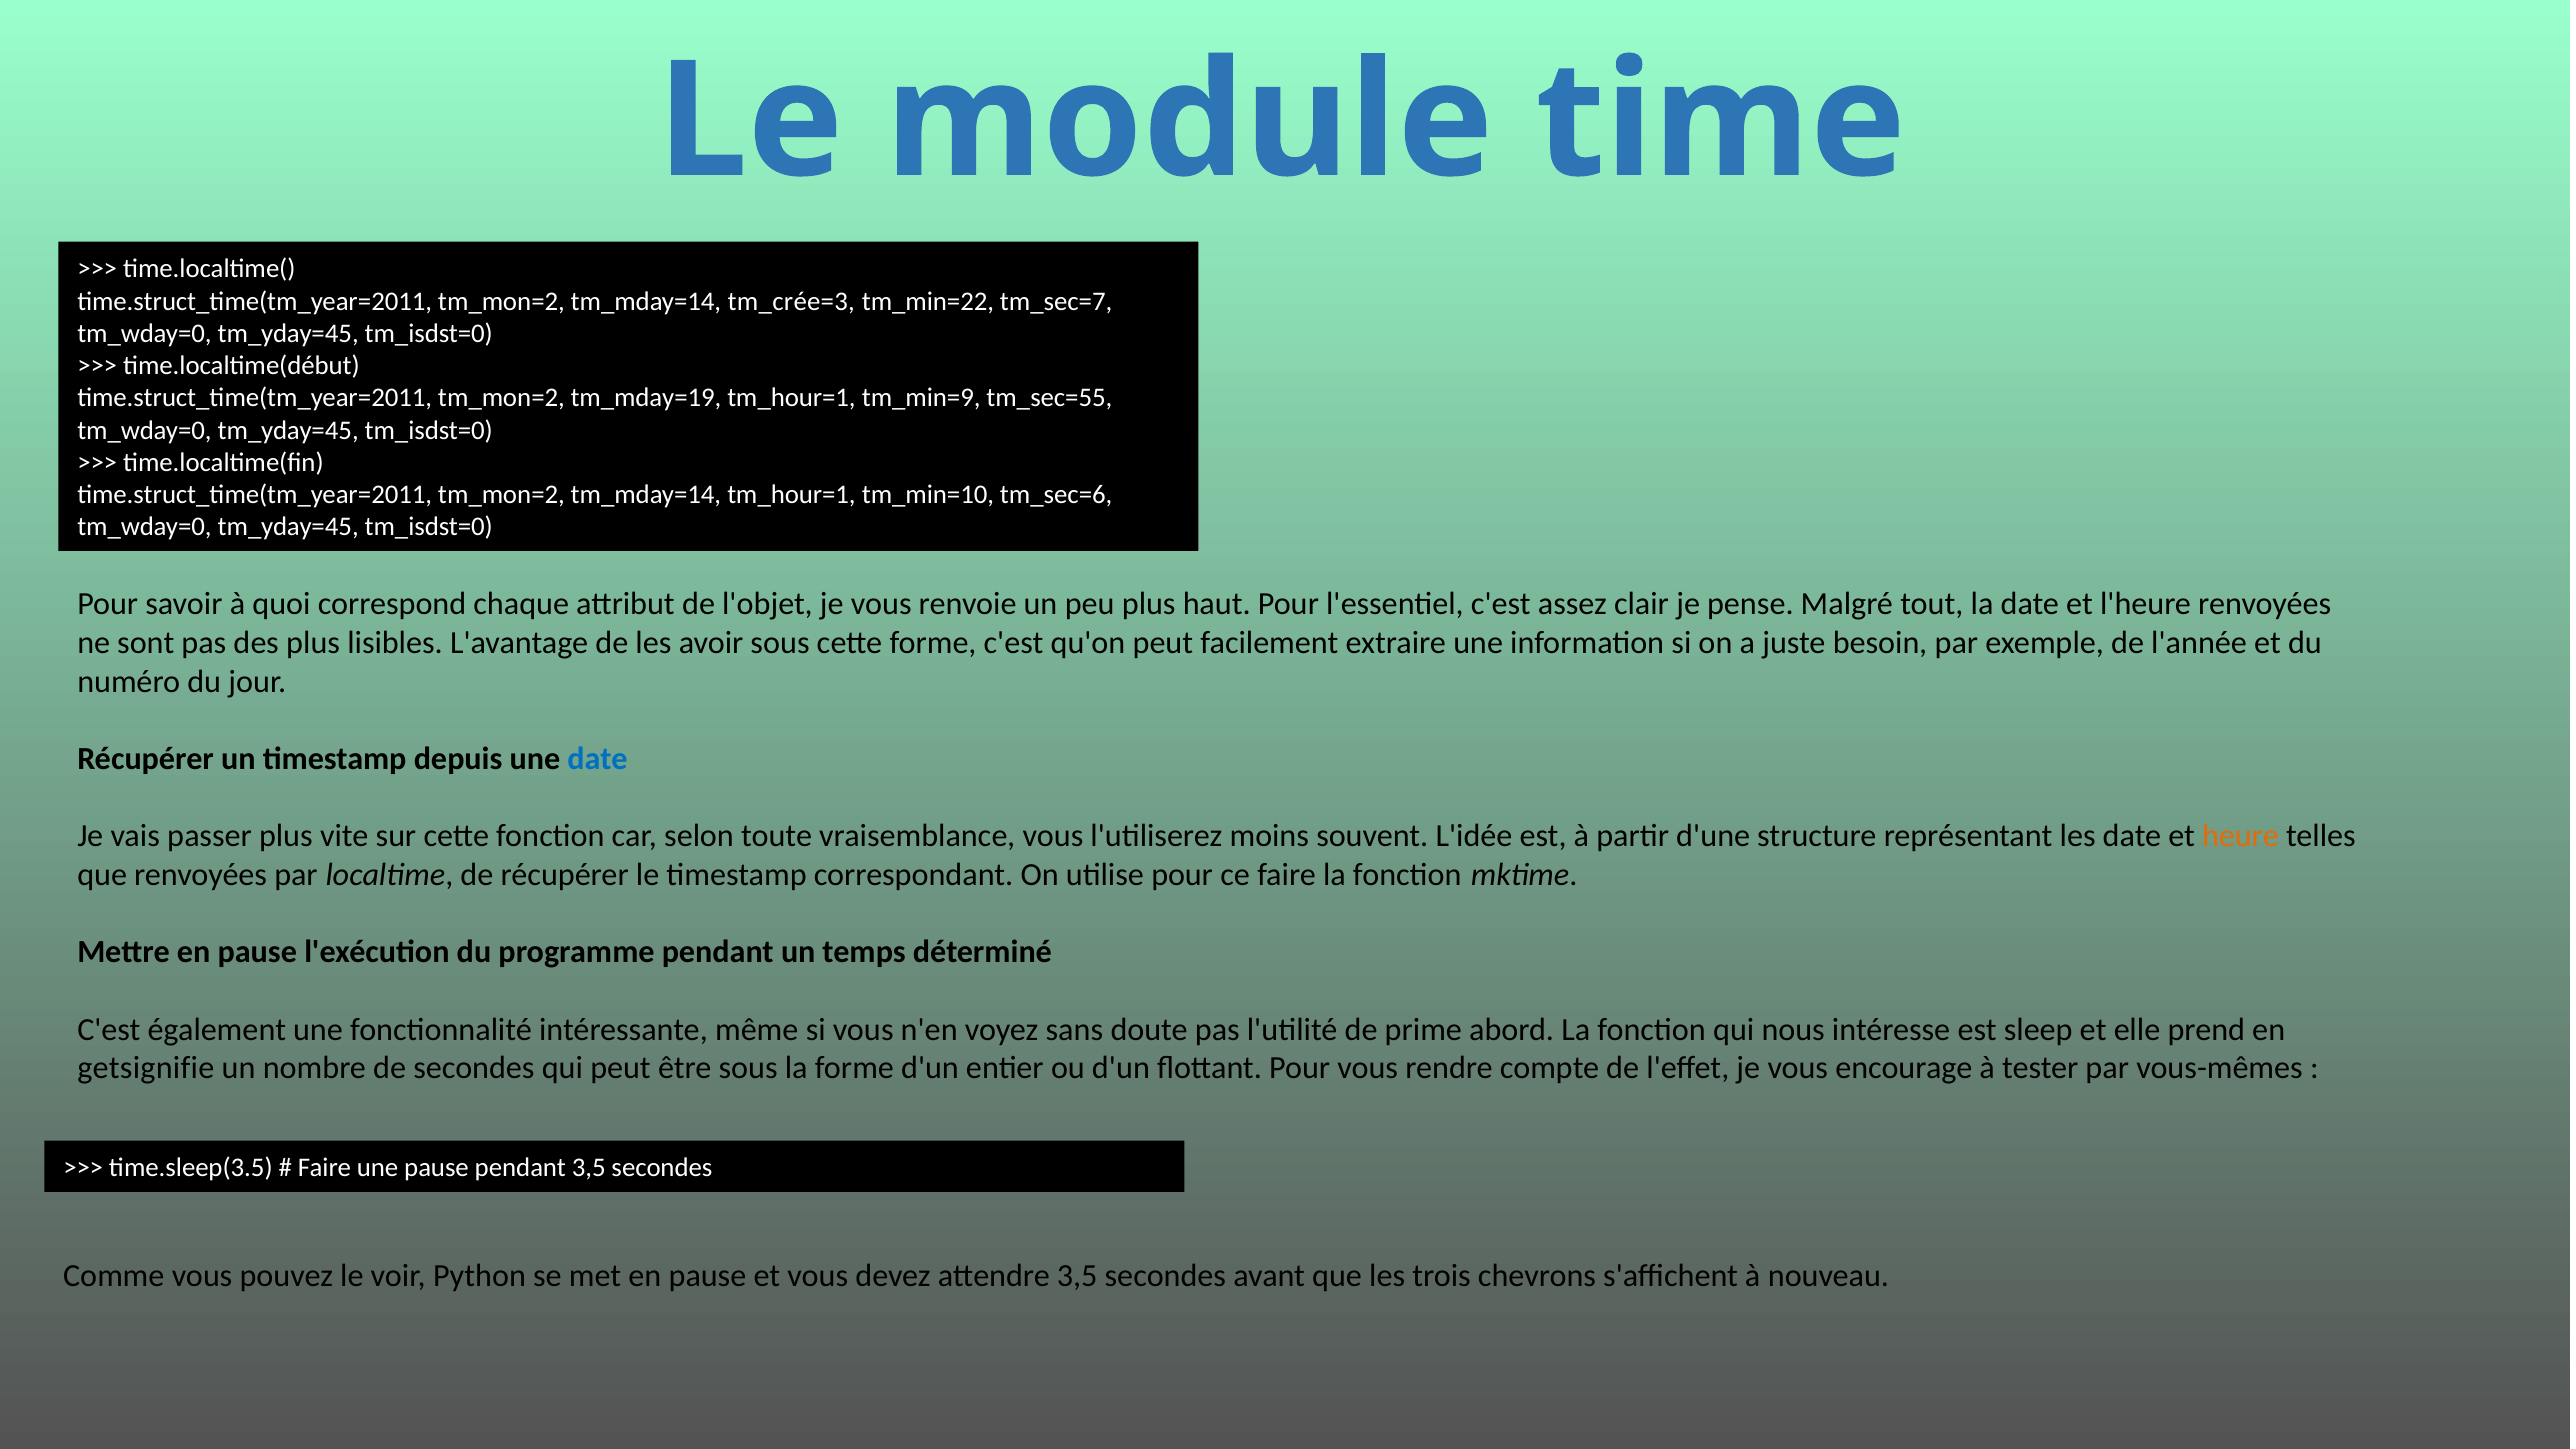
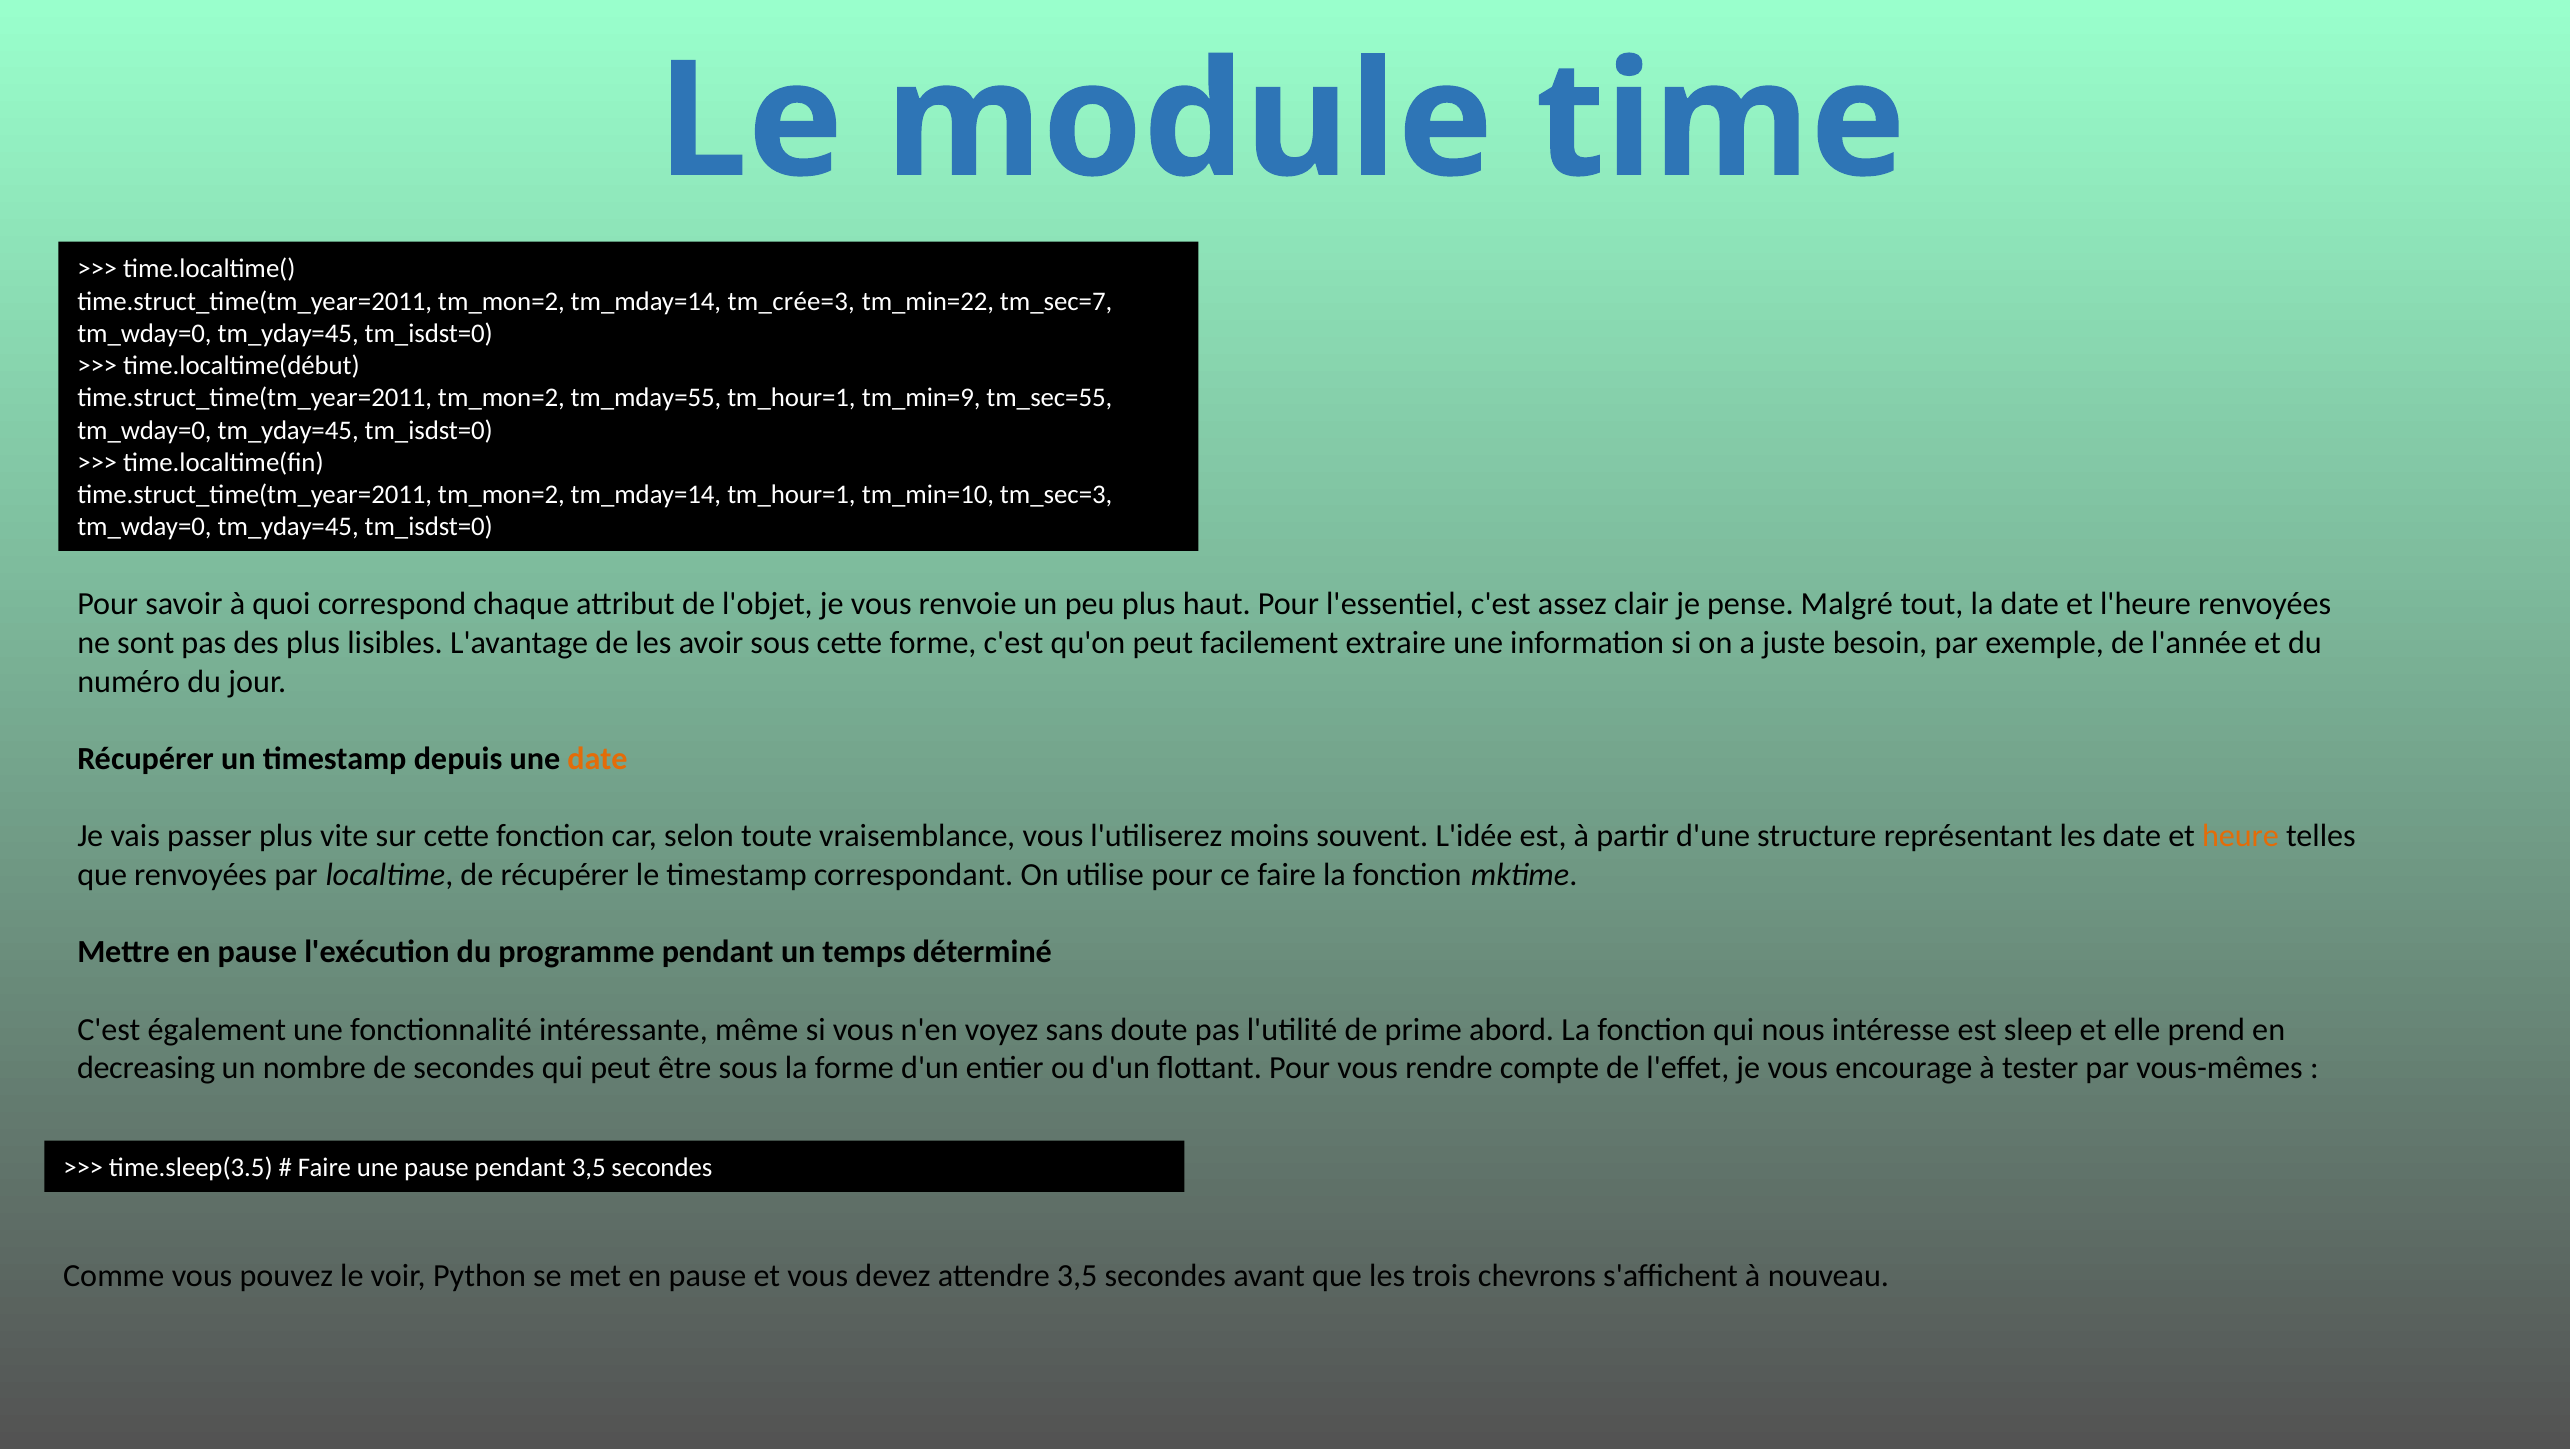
tm_mday=19: tm_mday=19 -> tm_mday=55 (646, 398)
tm_sec=6: tm_sec=6 -> tm_sec=3 (1056, 495)
date colour: blue -> orange (598, 759)
getsignifie: getsignifie -> decreasing (146, 1068)
